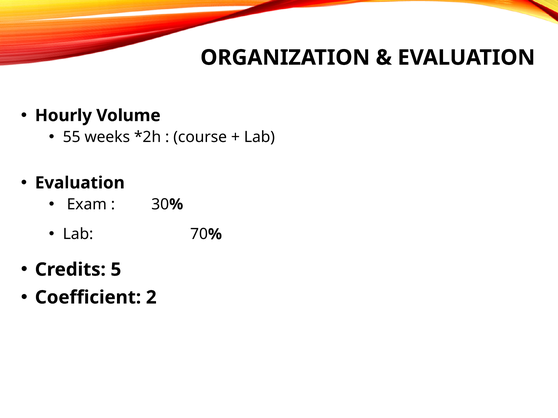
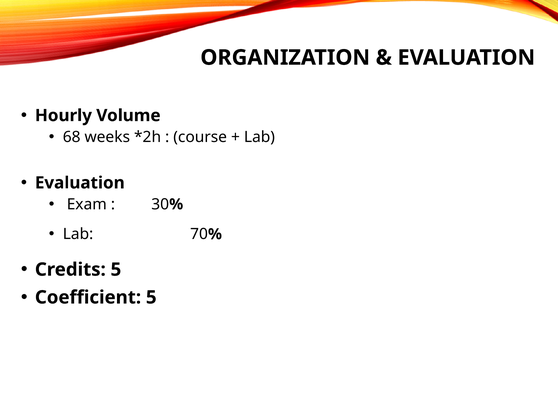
55: 55 -> 68 (72, 137)
Coefficient 2: 2 -> 5 (151, 298)
